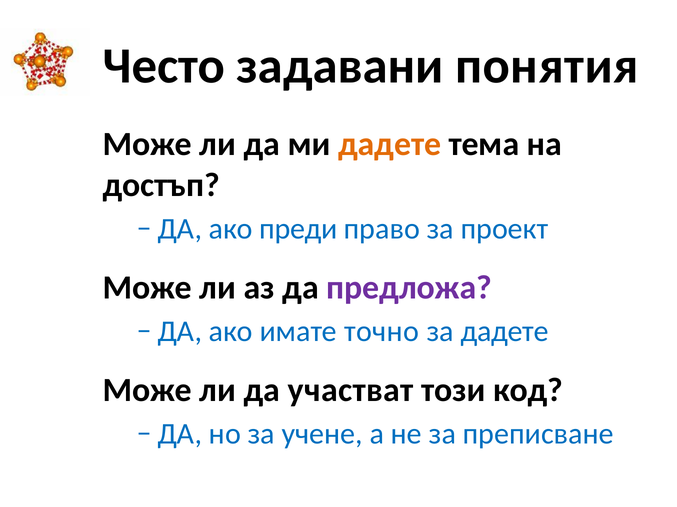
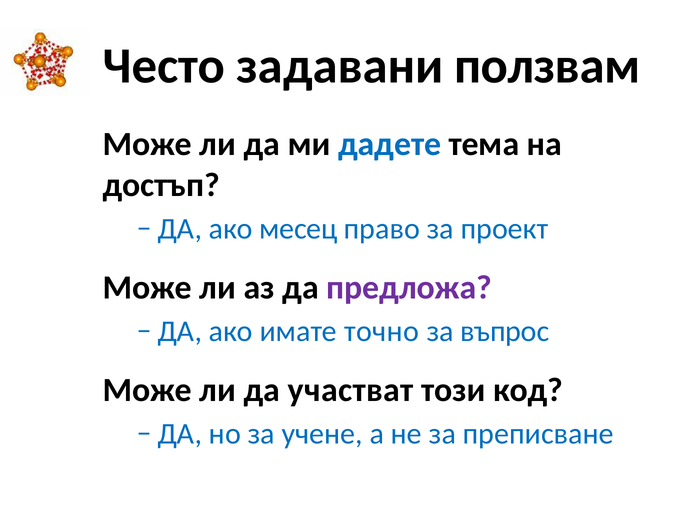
понятия: понятия -> ползвам (547, 66)
дадете colour: orange -> blue (390, 145)
преди: преди -> месец (298, 229)
за дадете: дадете -> въпрос (505, 332)
